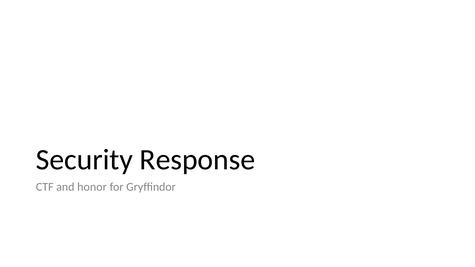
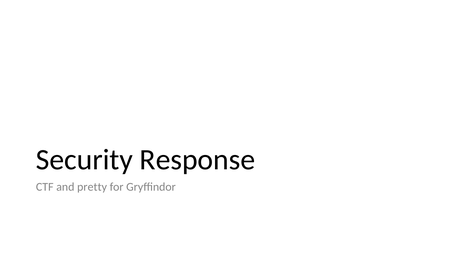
honor: honor -> pretty (92, 187)
